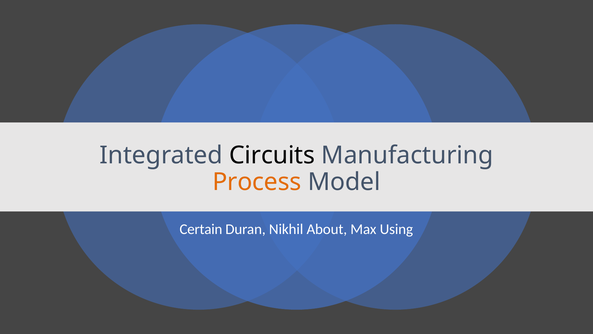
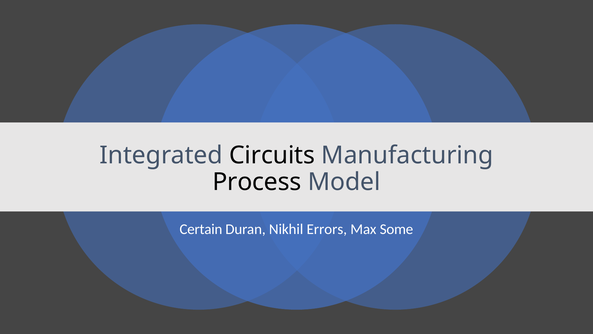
Process colour: orange -> black (257, 182)
About: About -> Errors (327, 229)
Using: Using -> Some (396, 229)
